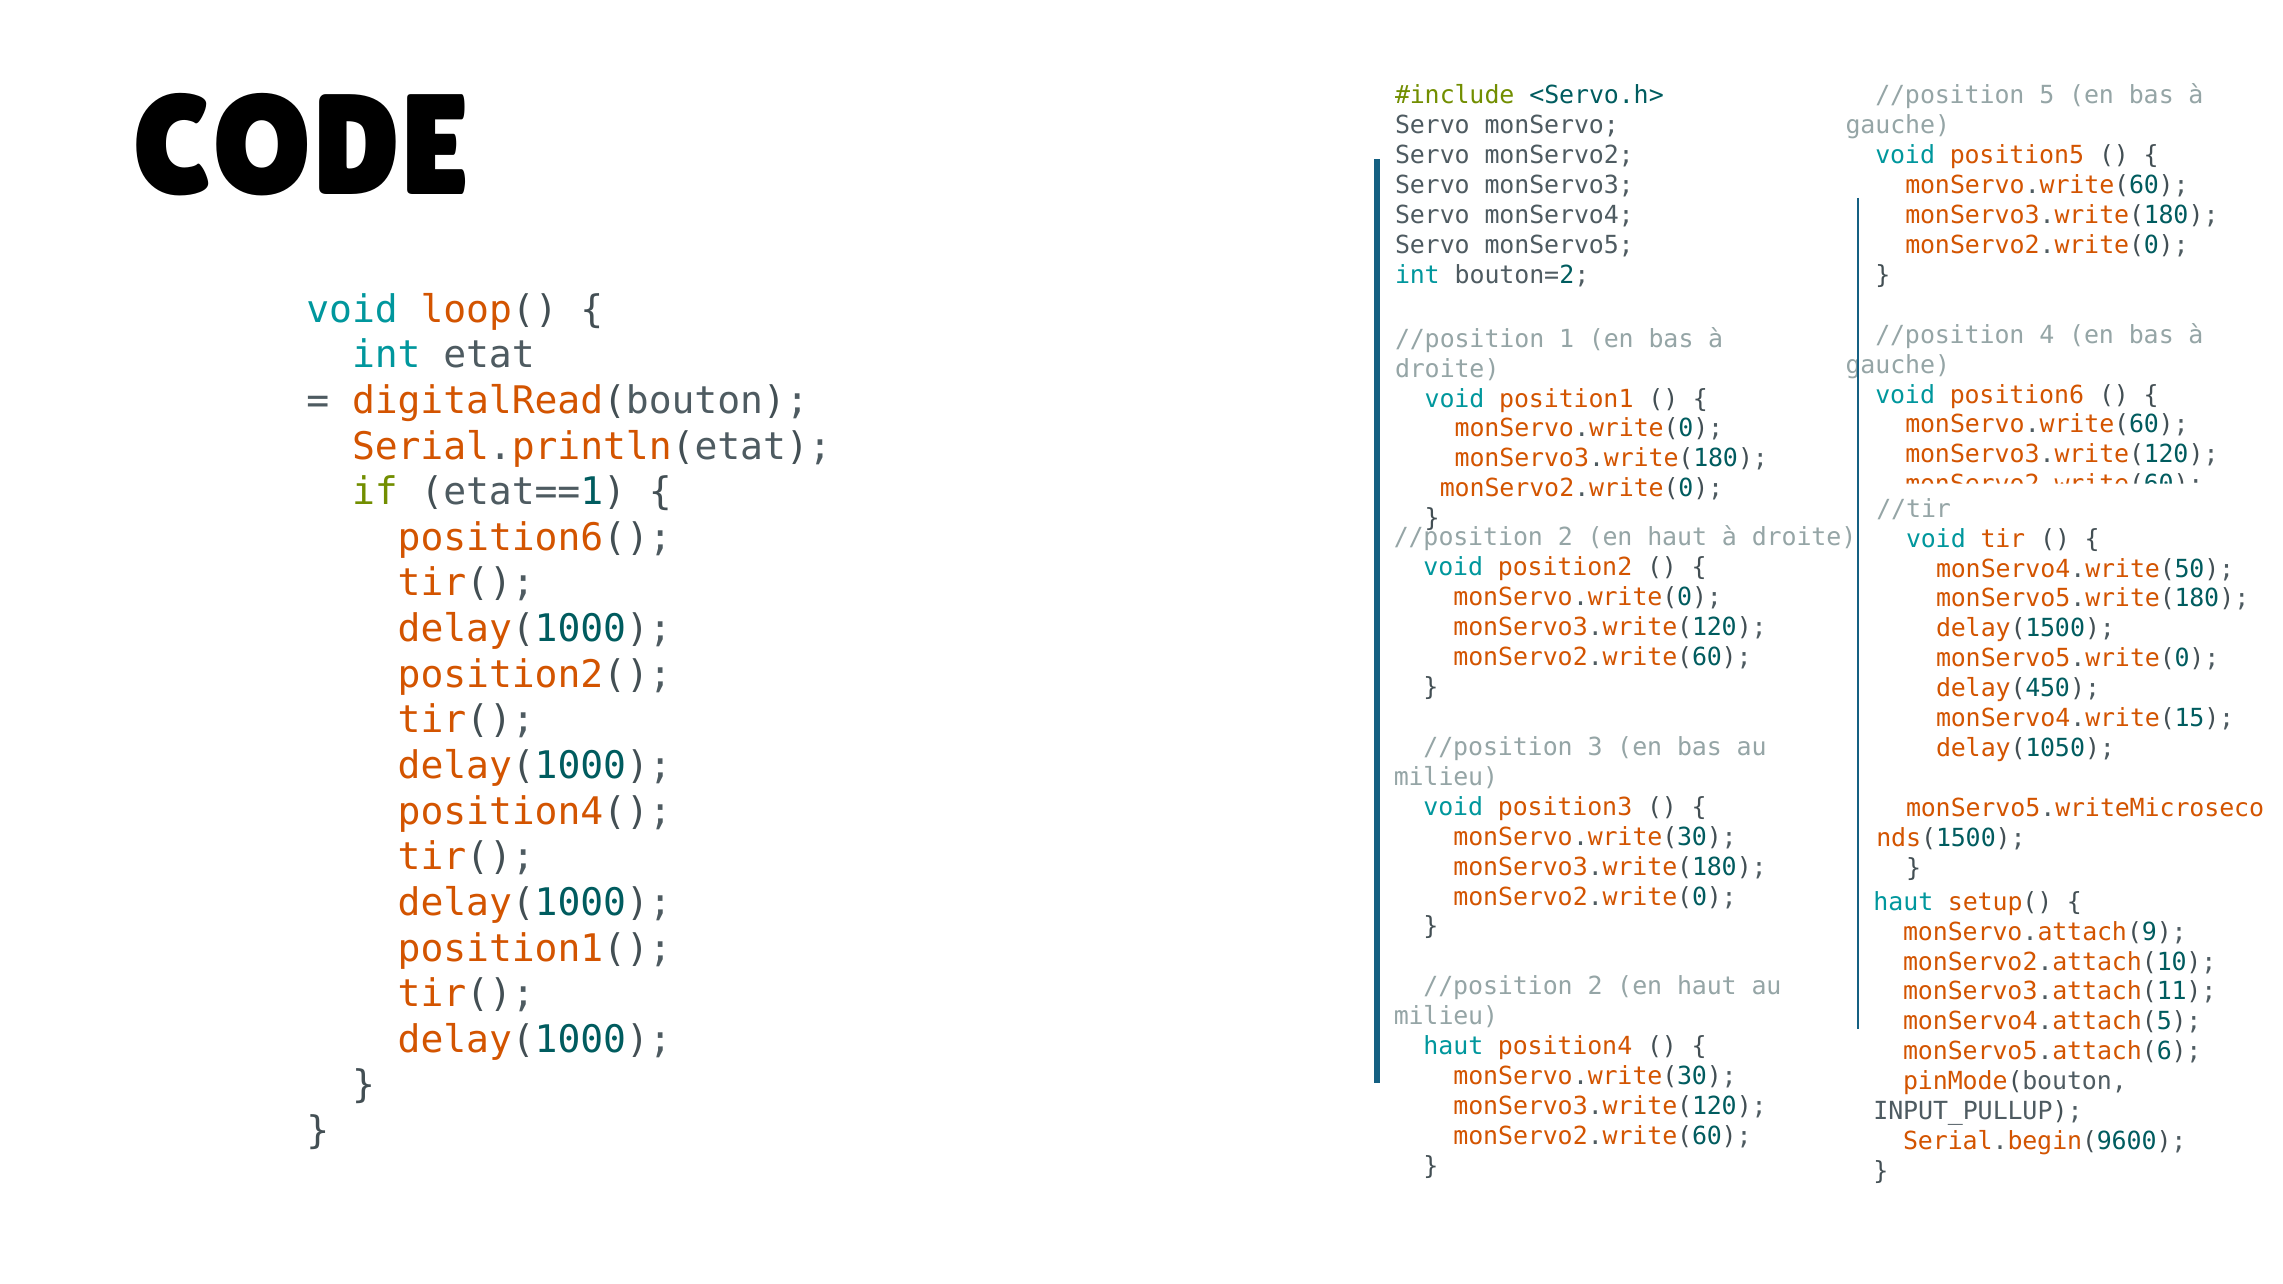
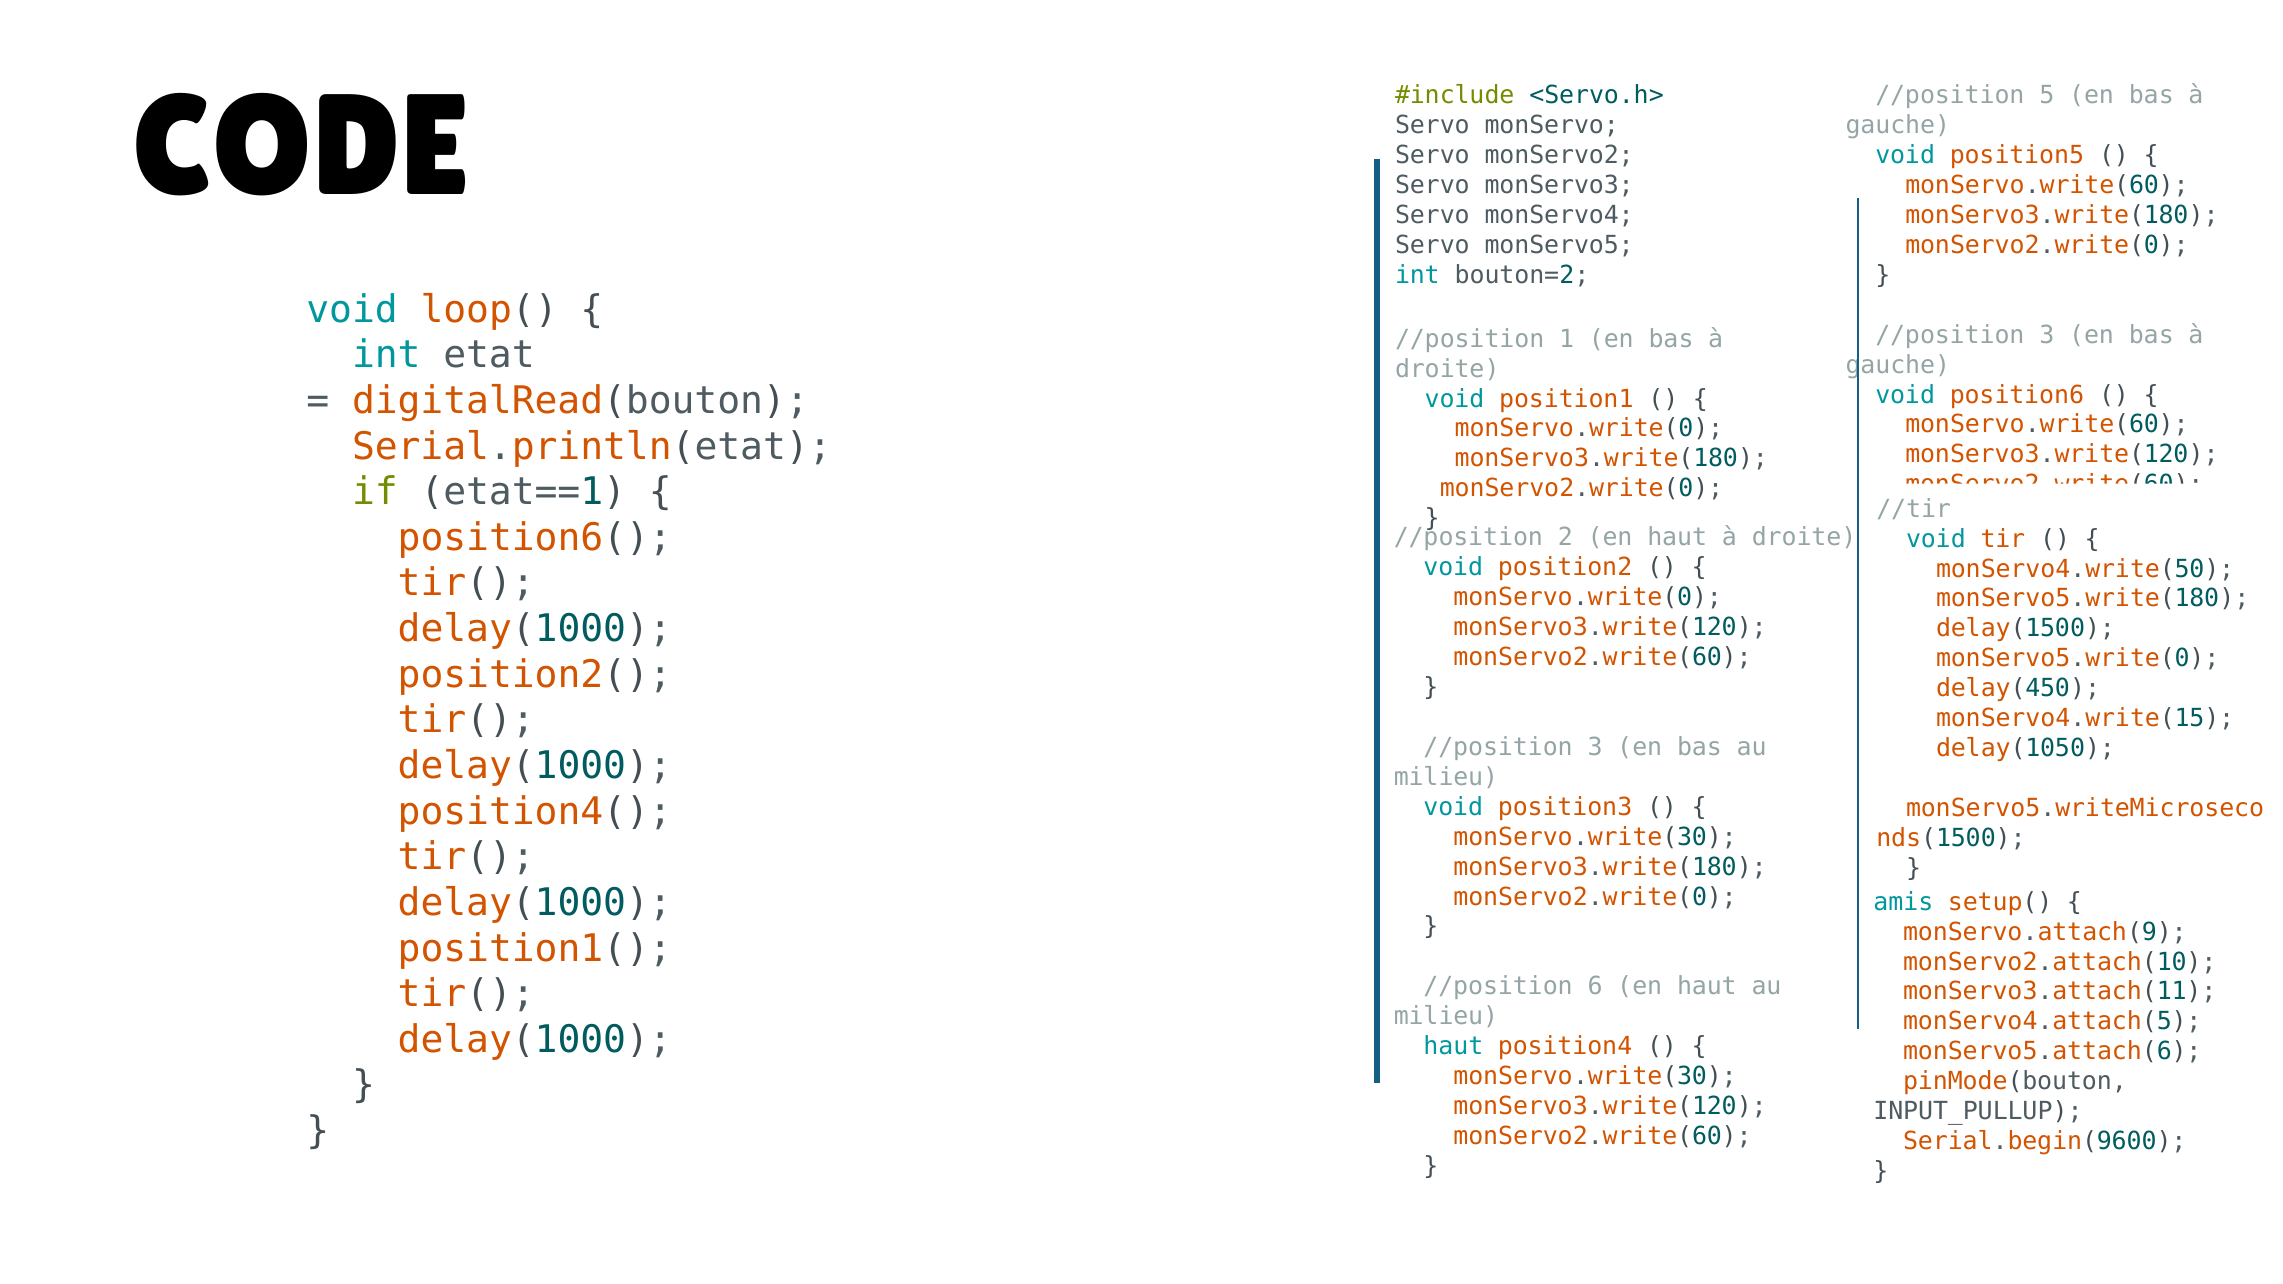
4: 4 -> 3 (2047, 335)
haut: haut -> amis (1903, 902)
2: 2 -> 6 (1595, 987)
